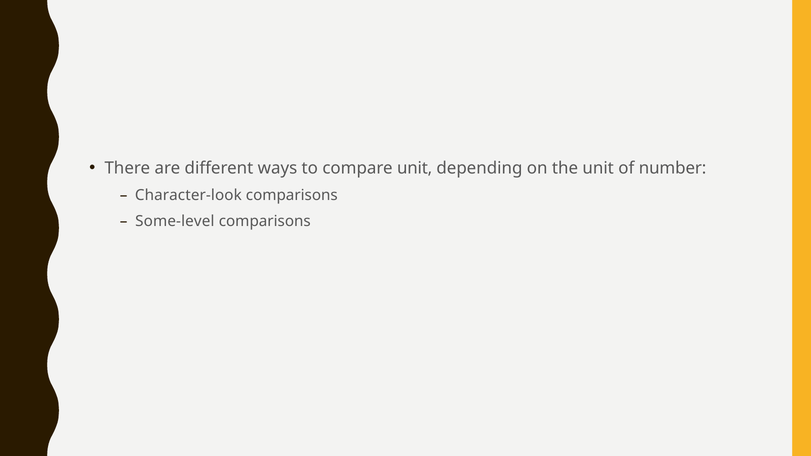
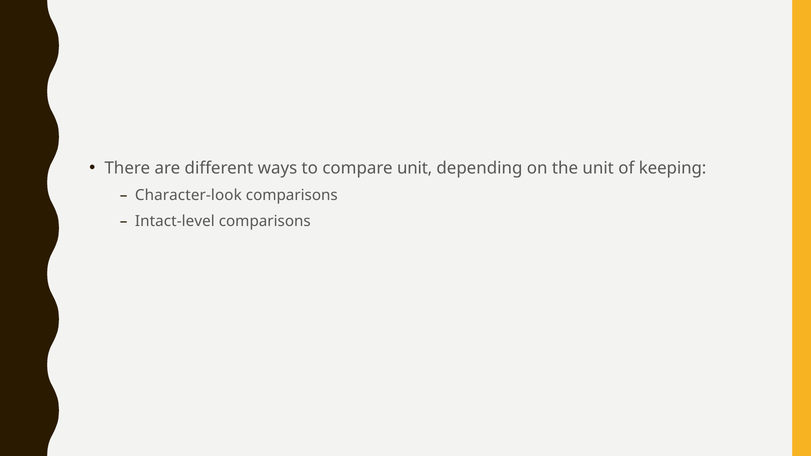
number: number -> keeping (673, 168)
Some-level: Some-level -> Intact-level (175, 221)
